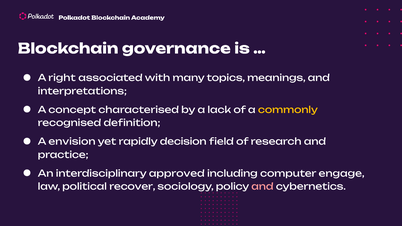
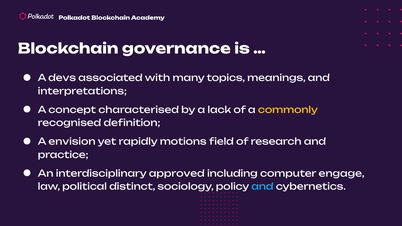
right: right -> devs (62, 78)
decision: decision -> motions (183, 142)
recover: recover -> distinct (132, 187)
and colour: pink -> light blue (262, 187)
